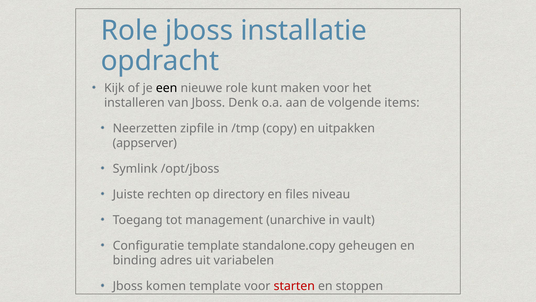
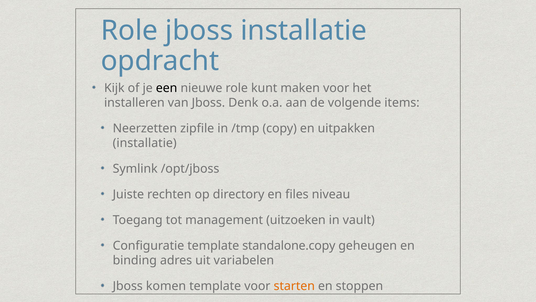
appserver: appserver -> installatie (145, 143)
unarchive: unarchive -> uitzoeken (296, 220)
starten colour: red -> orange (294, 286)
